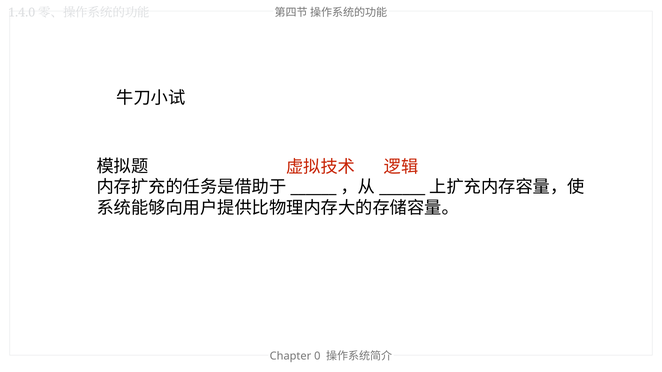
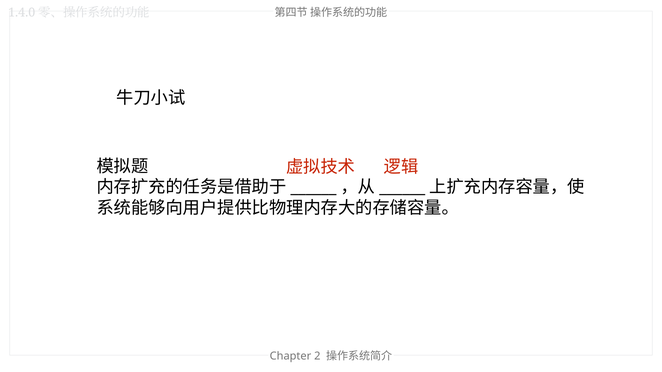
0: 0 -> 2 (317, 356)
